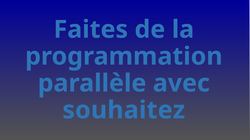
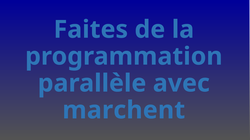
souhaitez: souhaitez -> marchent (124, 111)
